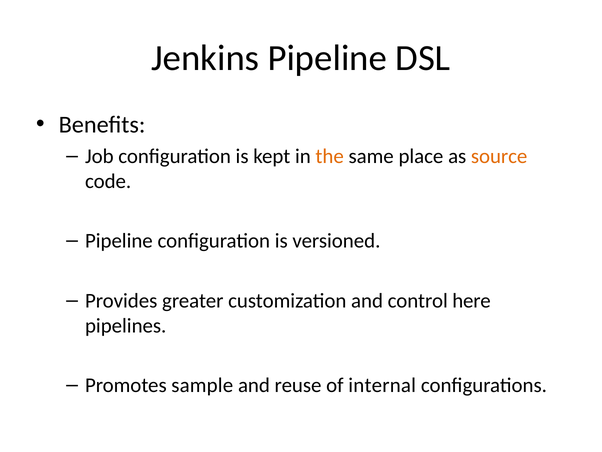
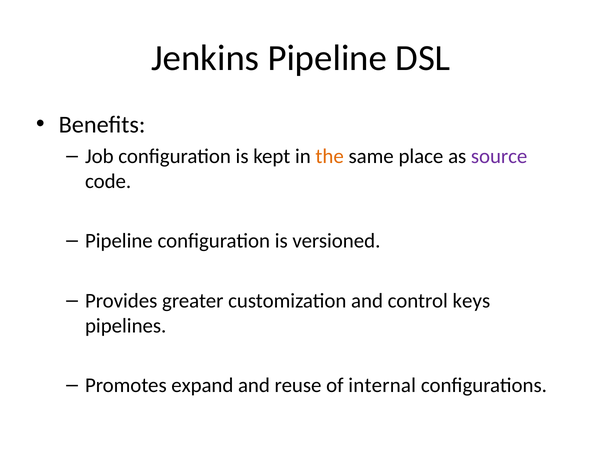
source colour: orange -> purple (499, 156)
here: here -> keys (471, 300)
sample: sample -> expand (202, 385)
